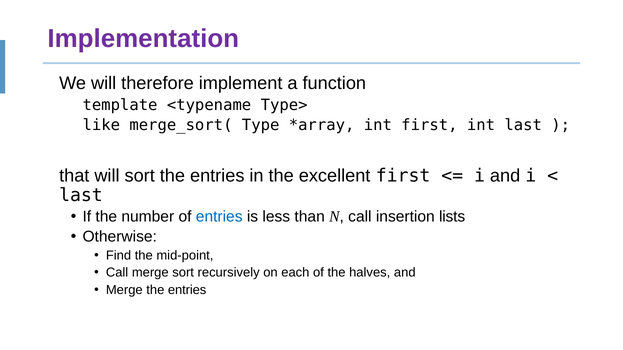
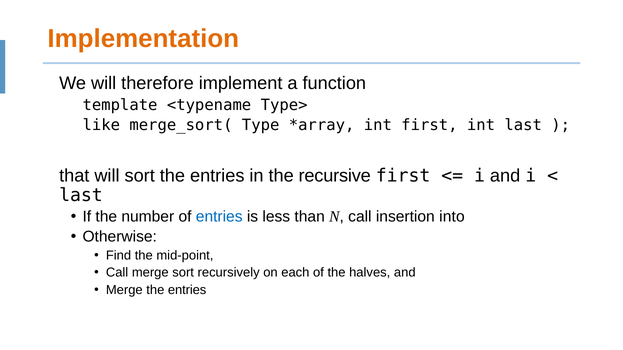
Implementation colour: purple -> orange (143, 39)
excellent: excellent -> recursive (335, 176)
lists: lists -> into (452, 217)
